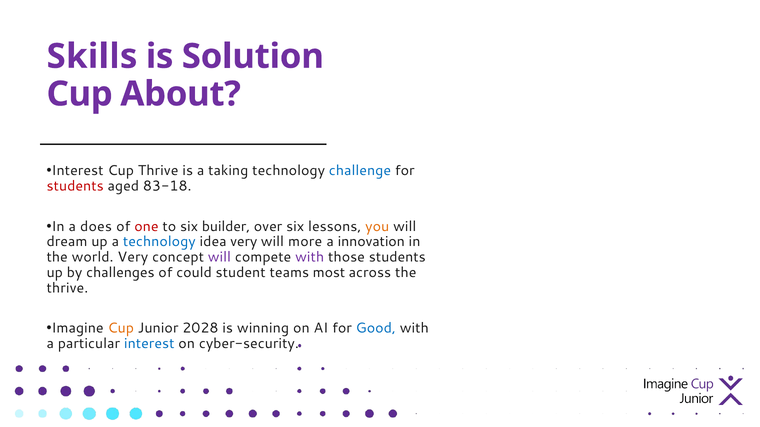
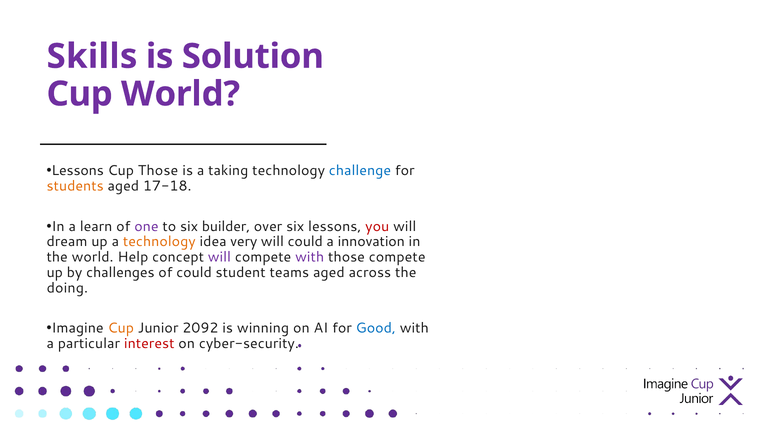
Cup About: About -> World (181, 94)
Interest: Interest -> Lessons (78, 171)
Cup Thrive: Thrive -> Those (158, 171)
students colour: red -> orange (75, 186)
83-18: 83-18 -> 17-18 (167, 186)
does: does -> learn (96, 227)
one colour: red -> purple (146, 227)
you colour: orange -> red (377, 227)
technology colour: blue -> orange (159, 242)
will more: more -> could (305, 242)
world Very: Very -> Help (133, 257)
those students: students -> compete (397, 257)
teams most: most -> aged (329, 273)
thrive: thrive -> doing (67, 288)
2028: 2028 -> 2092 (200, 329)
interest colour: blue -> red (149, 344)
